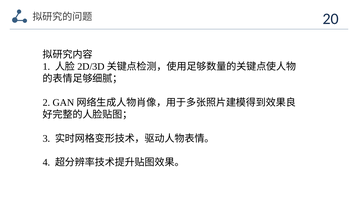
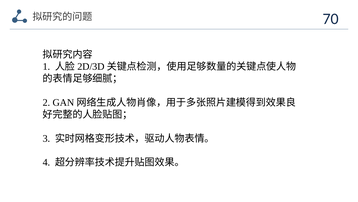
20: 20 -> 70 (331, 19)
